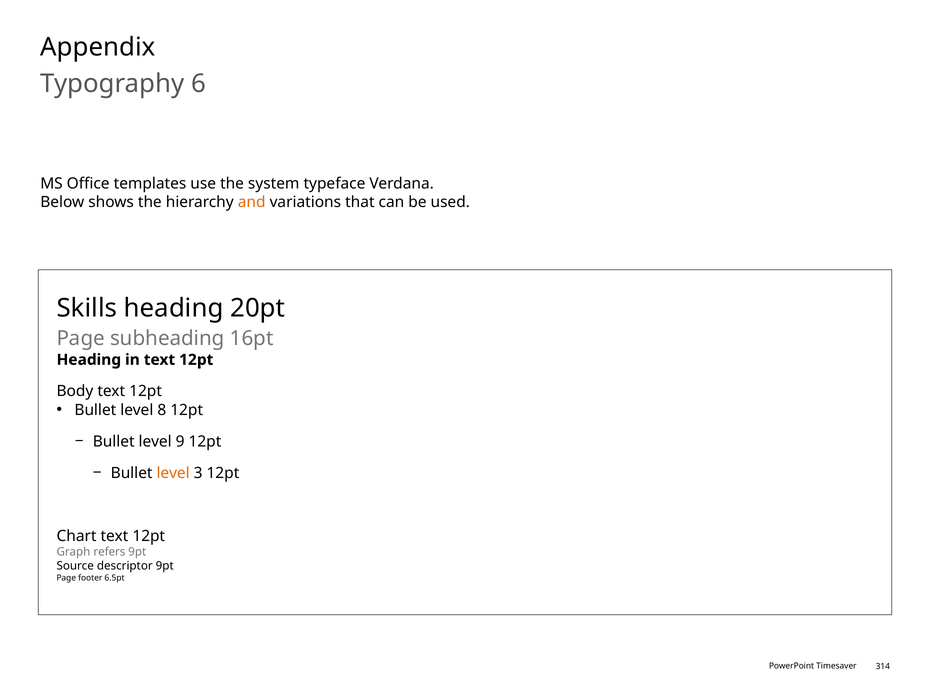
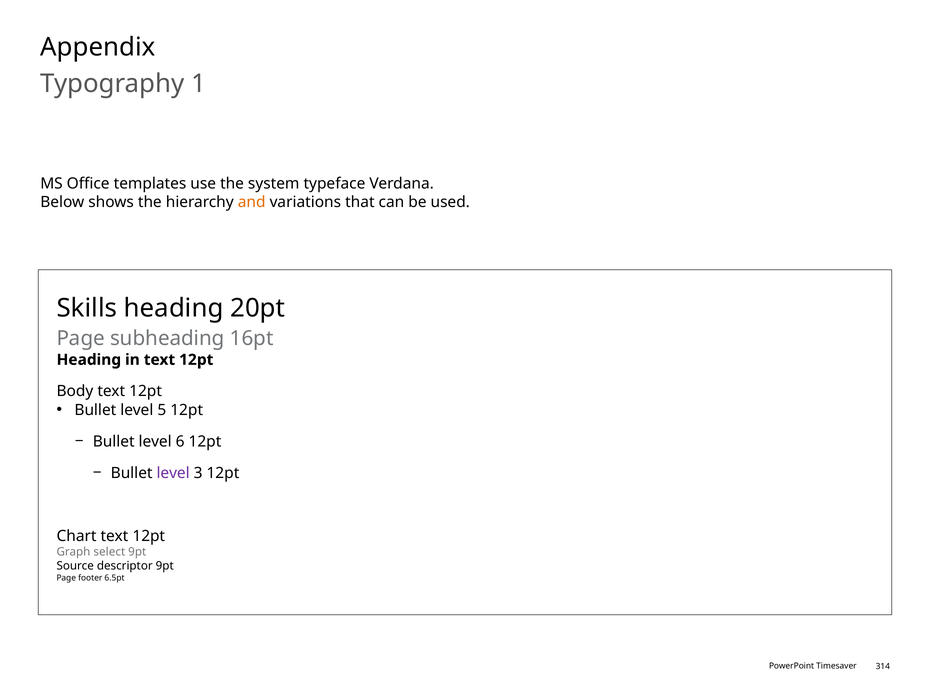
6: 6 -> 1 (199, 84)
8: 8 -> 5 (162, 410)
9: 9 -> 6 (180, 441)
level colour: orange -> purple (173, 473)
refers: refers -> select (109, 552)
